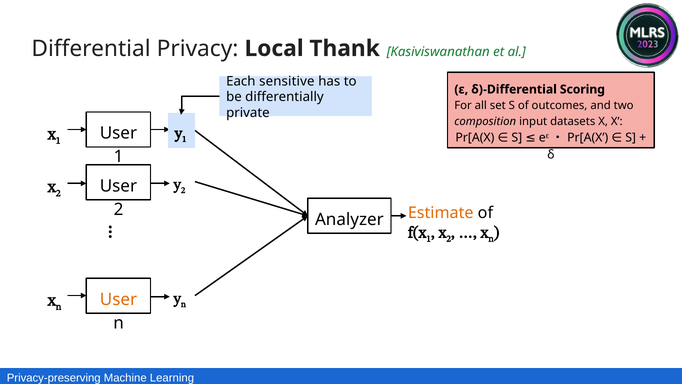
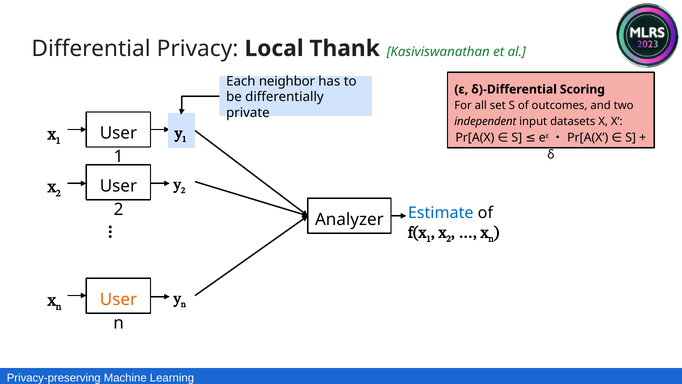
sensitive: sensitive -> neighbor (287, 81)
composition: composition -> independent (485, 121)
Estimate colour: orange -> blue (441, 213)
